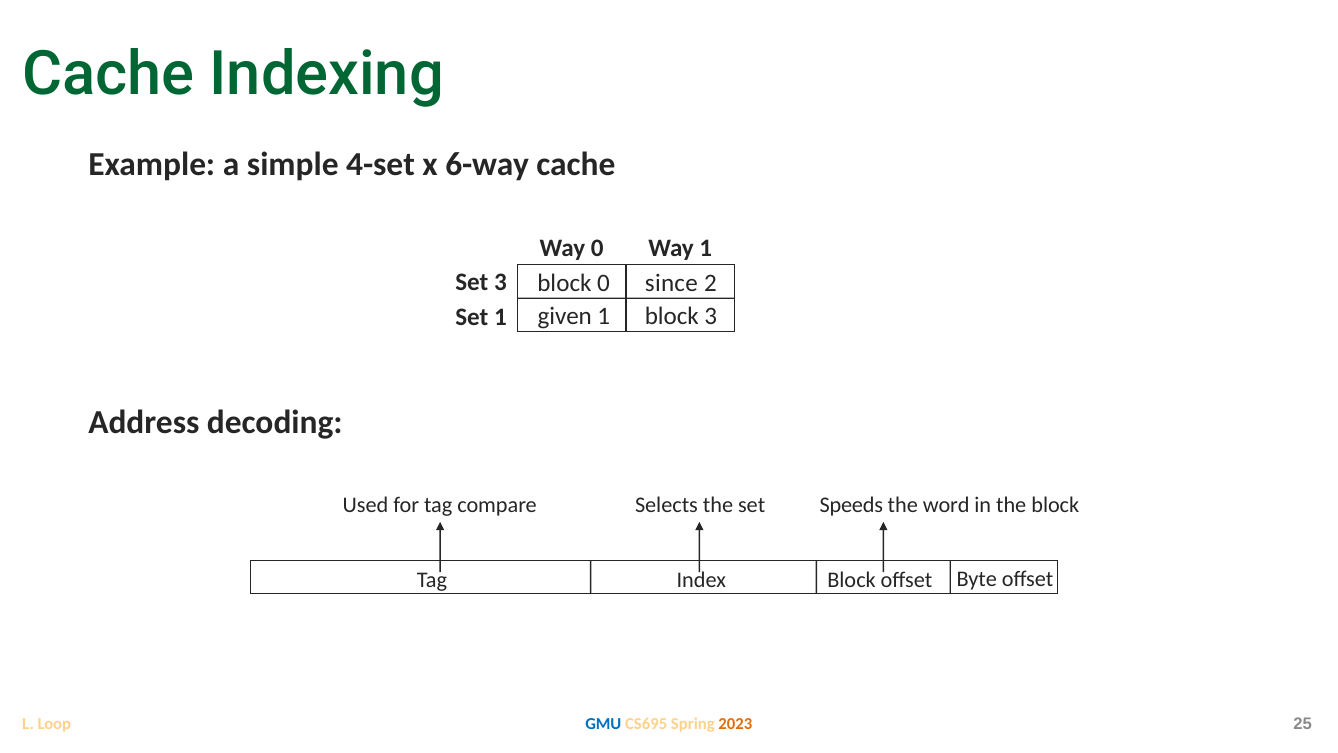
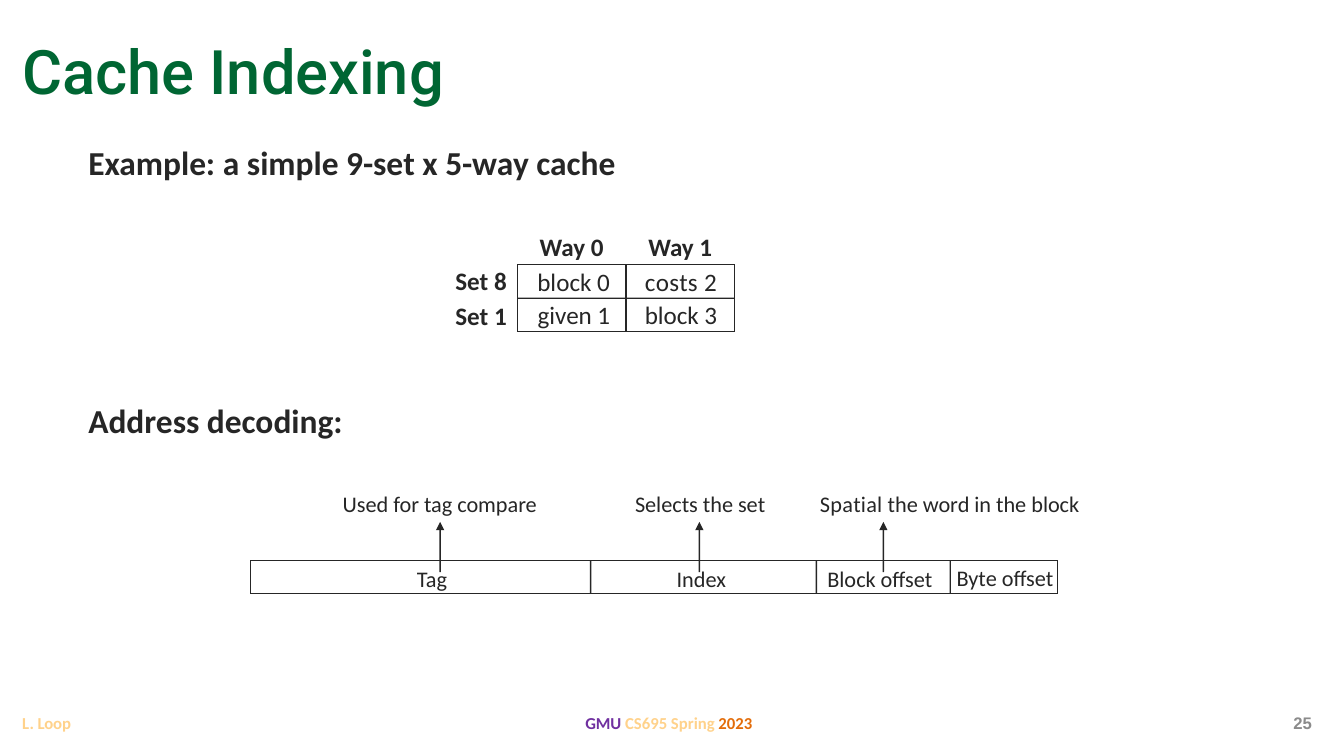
4-set: 4-set -> 9-set (381, 164)
6-way: 6-way -> 5-way (487, 164)
Set 3: 3 -> 8 (500, 282)
since: since -> costs (671, 283)
Speeds: Speeds -> Spatial (851, 505)
GMU colour: blue -> purple (603, 723)
